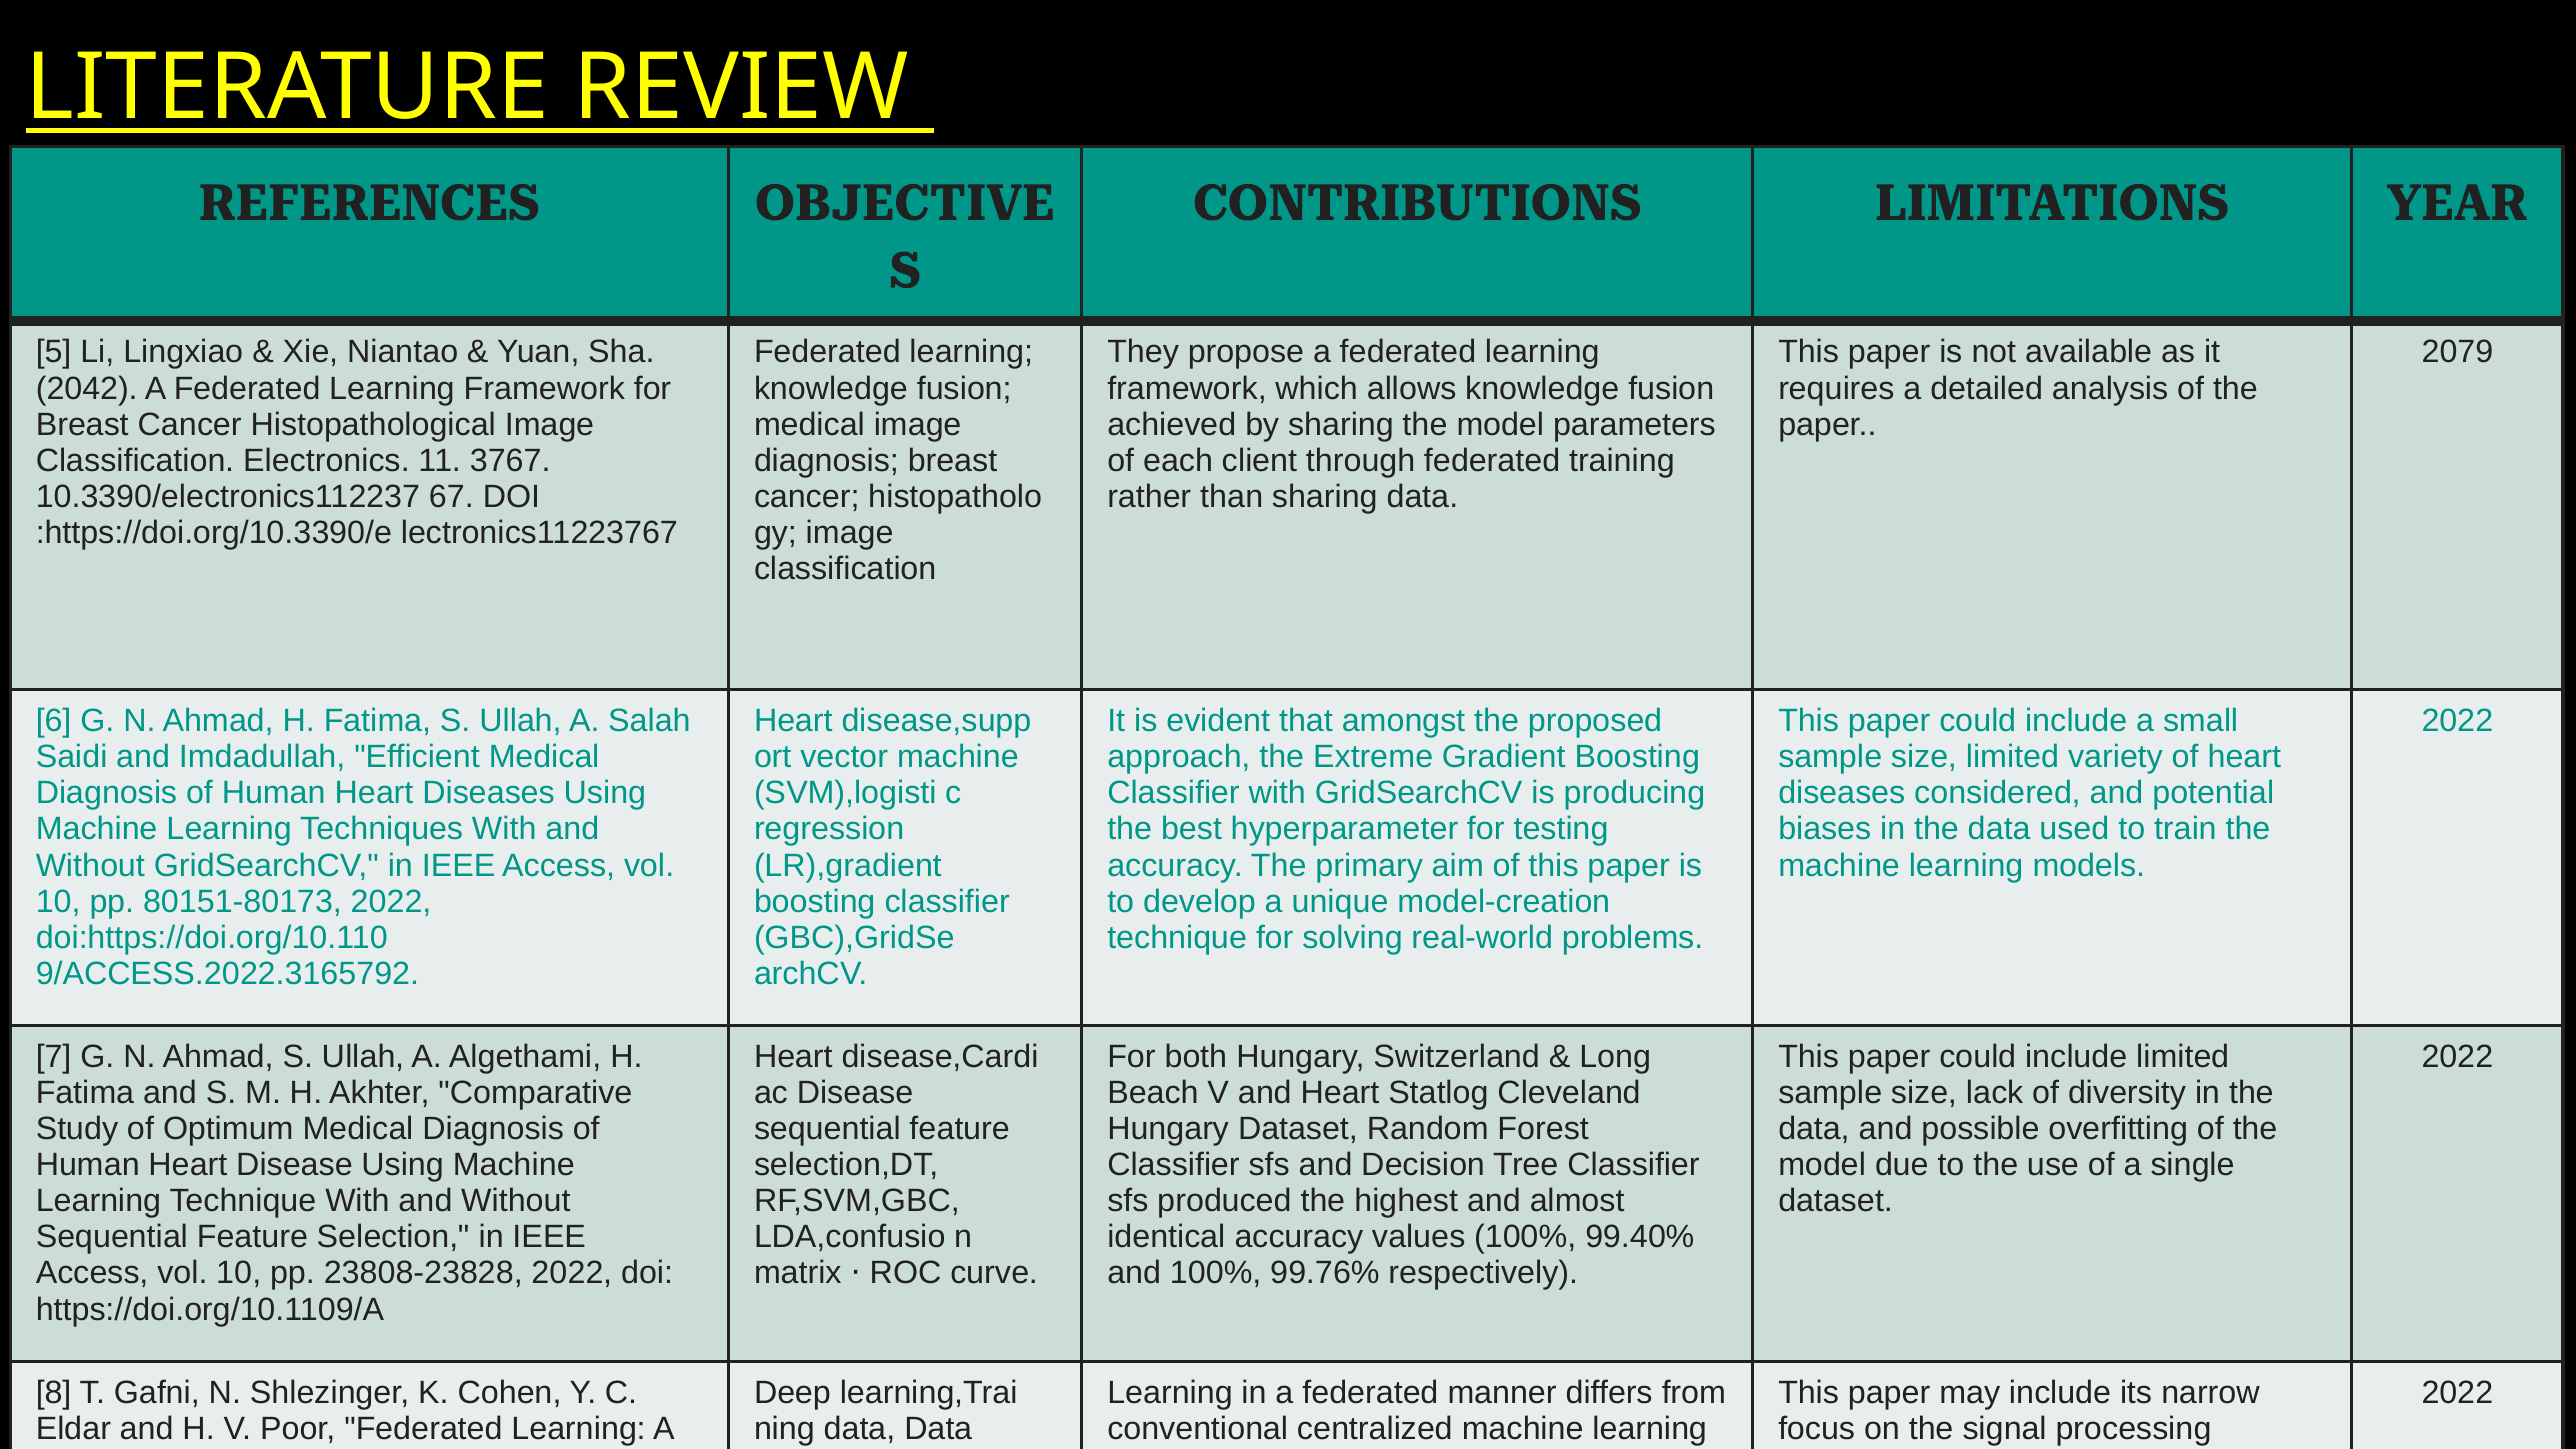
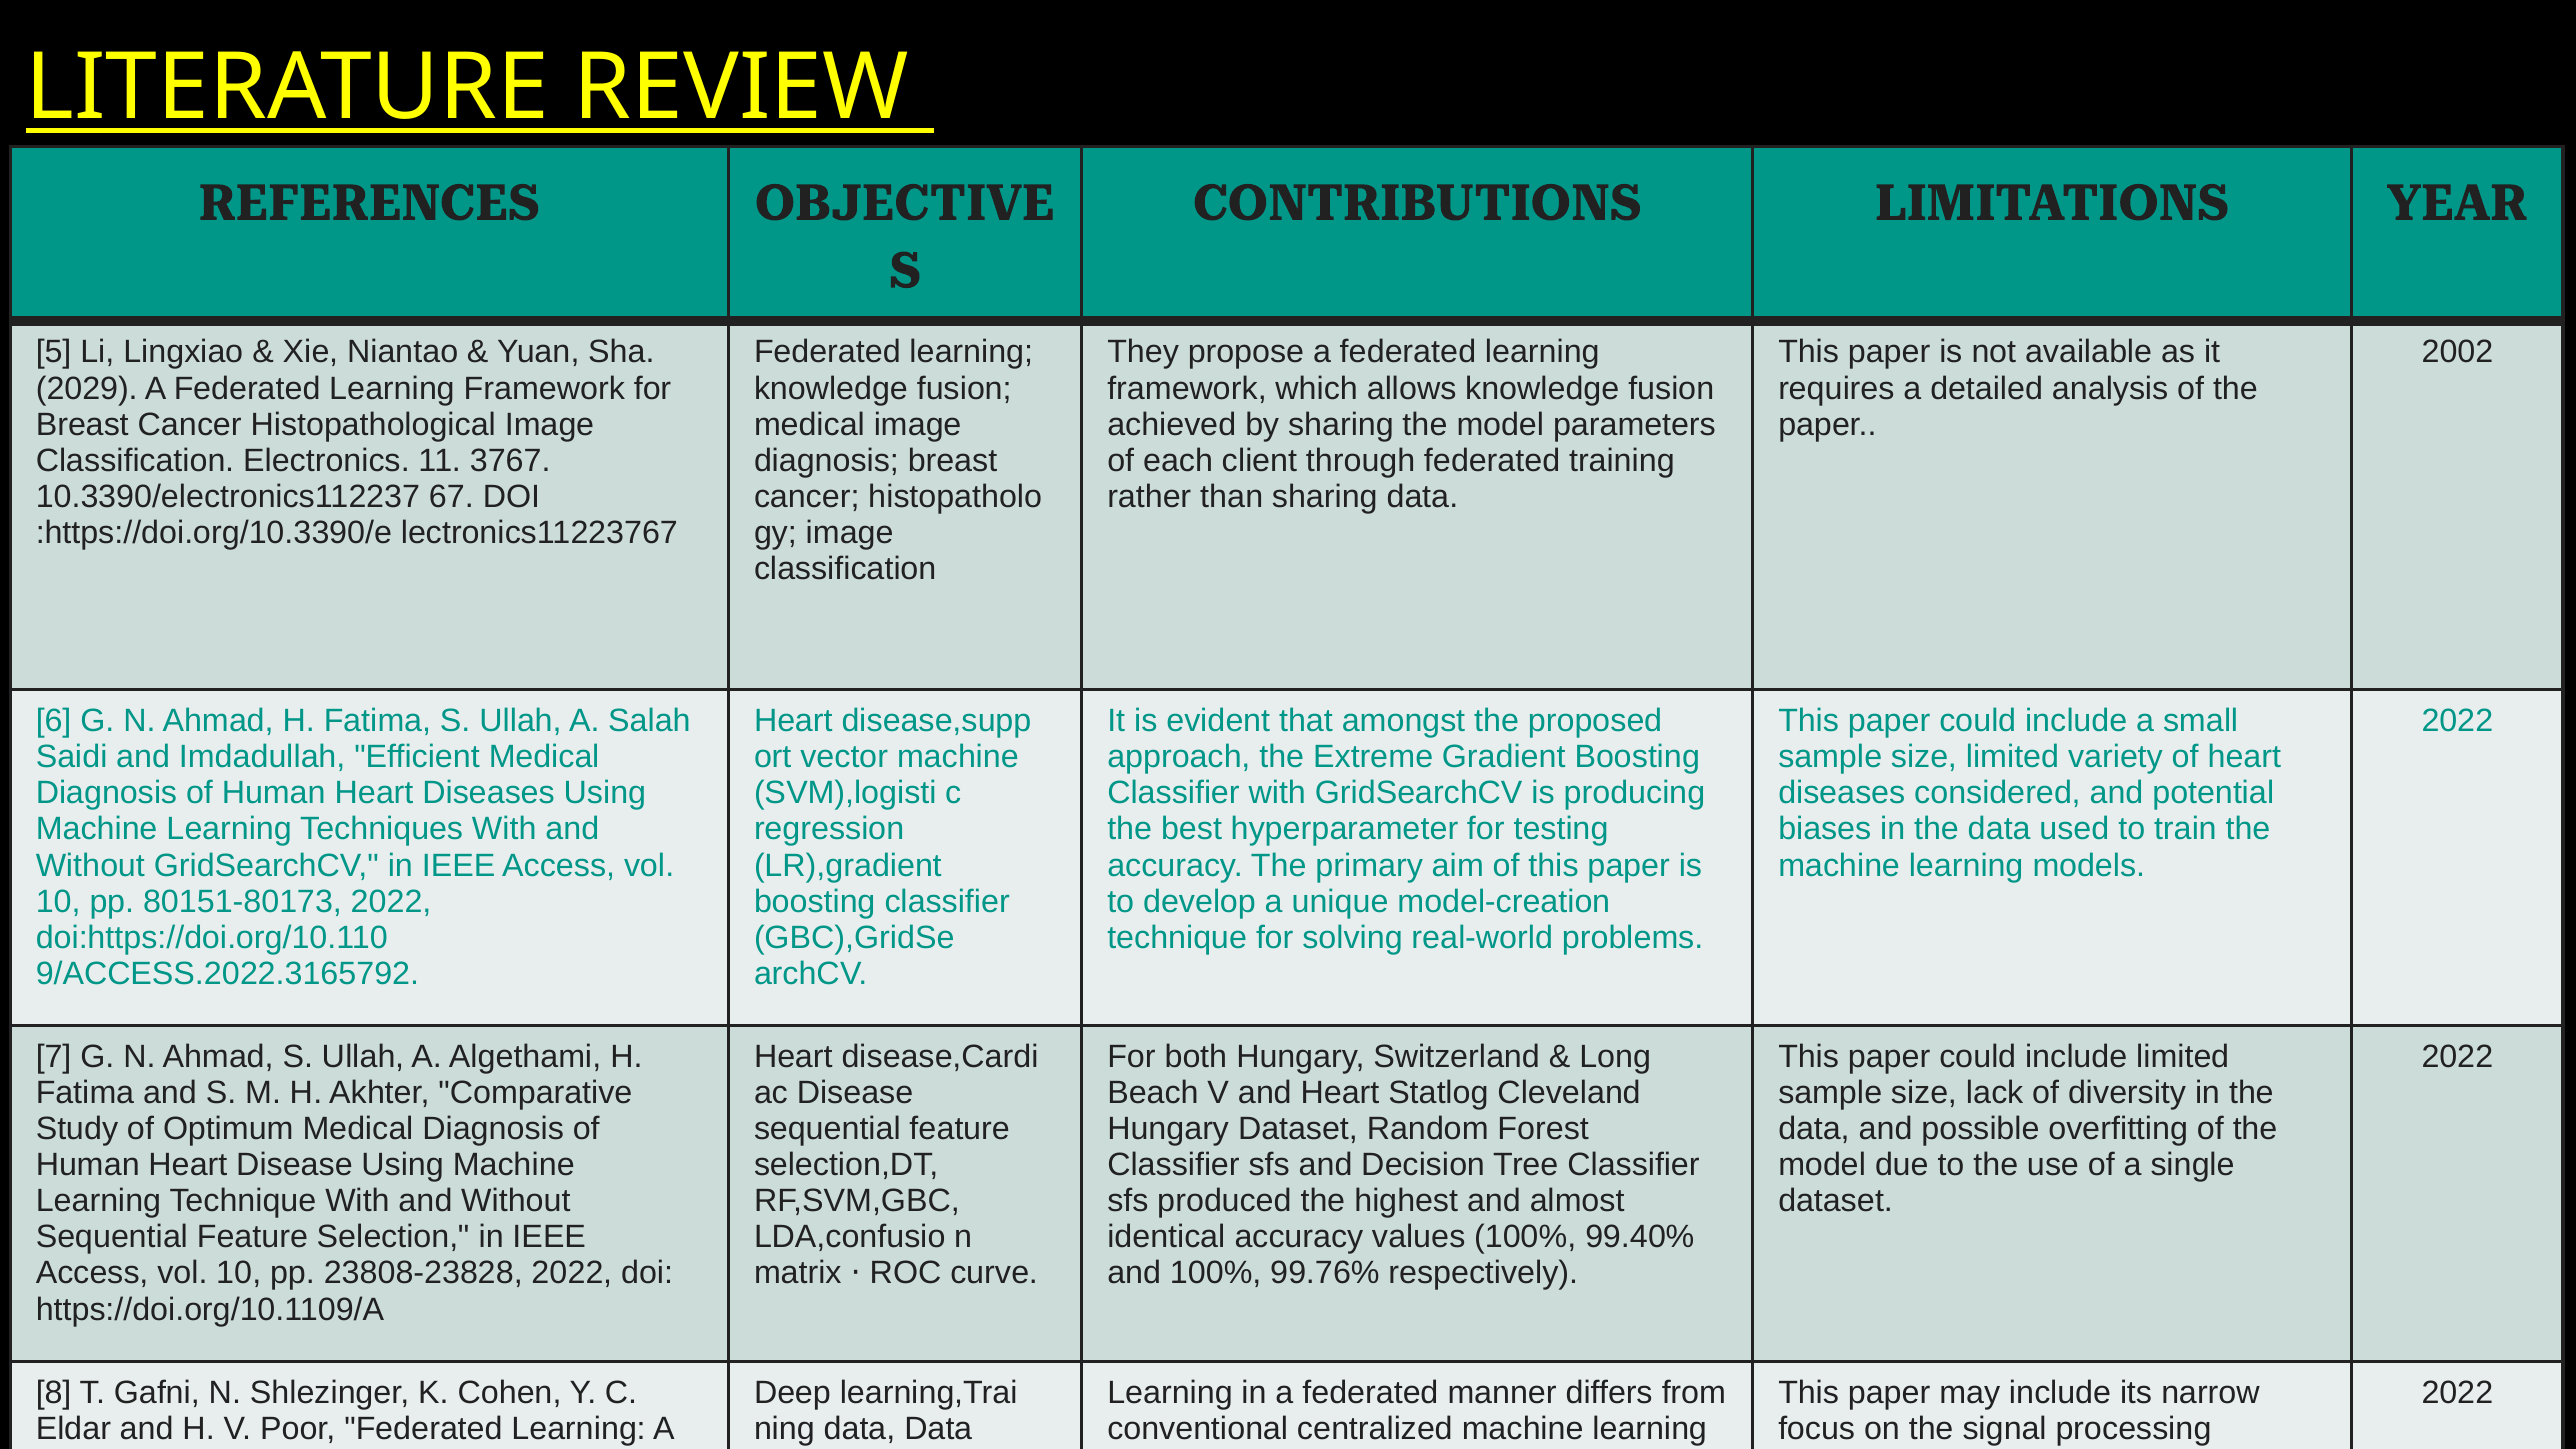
2079: 2079 -> 2002 (2457, 352)
2042: 2042 -> 2029 (87, 388)
